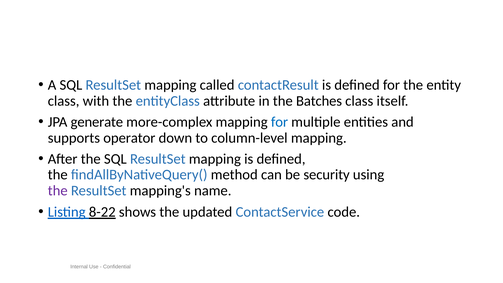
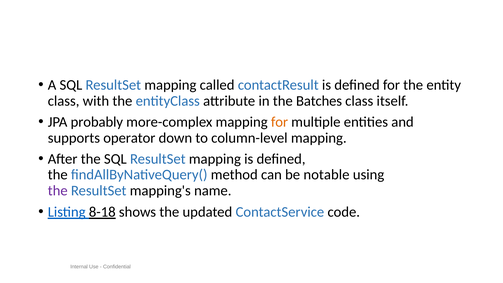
generate: generate -> probably (97, 122)
for colour: blue -> orange (280, 122)
security: security -> notable (326, 175)
8-22: 8-22 -> 8-18 (102, 212)
